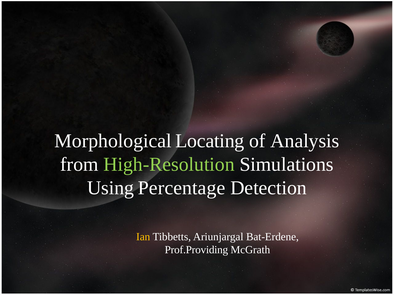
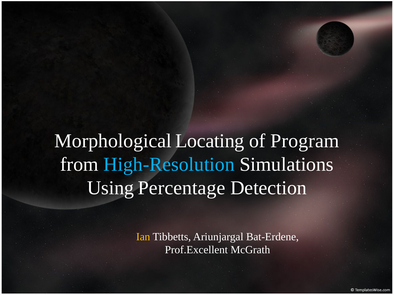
Analysis: Analysis -> Program (305, 141)
High-Resolution colour: light green -> light blue (169, 165)
Prof.Providing: Prof.Providing -> Prof.Excellent (196, 250)
